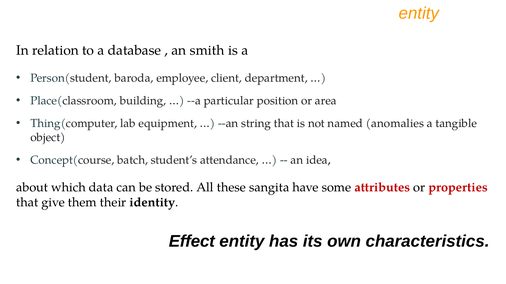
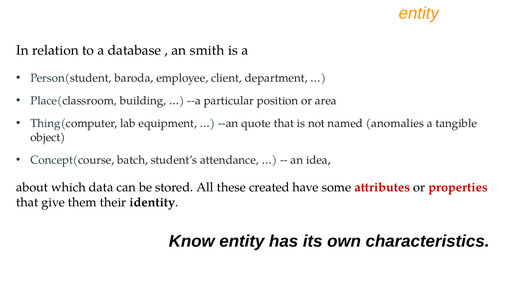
string: string -> quote (256, 124)
sangita: sangita -> created (269, 188)
Effect: Effect -> Know (192, 242)
